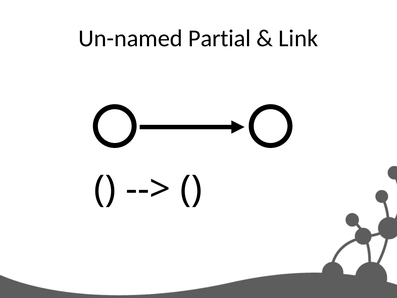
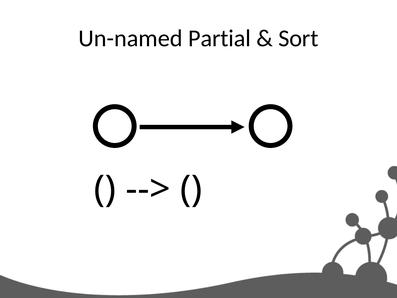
Link: Link -> Sort (298, 38)
